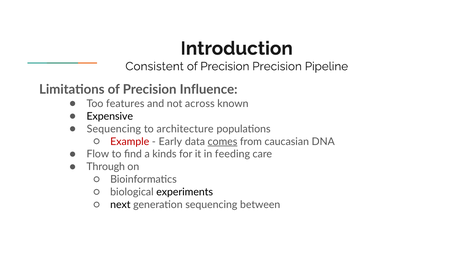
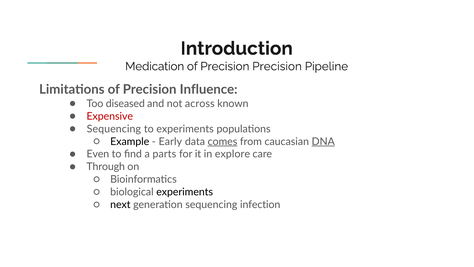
Consistent: Consistent -> Medication (155, 66)
features: features -> diseased (125, 104)
Expensive colour: black -> red (110, 116)
to architecture: architecture -> experiments (185, 129)
Example colour: red -> black (130, 141)
DNA underline: none -> present (323, 141)
Flow: Flow -> Even (98, 154)
kinds: kinds -> parts (164, 154)
feeding: feeding -> explore (232, 154)
between: between -> infection (260, 204)
